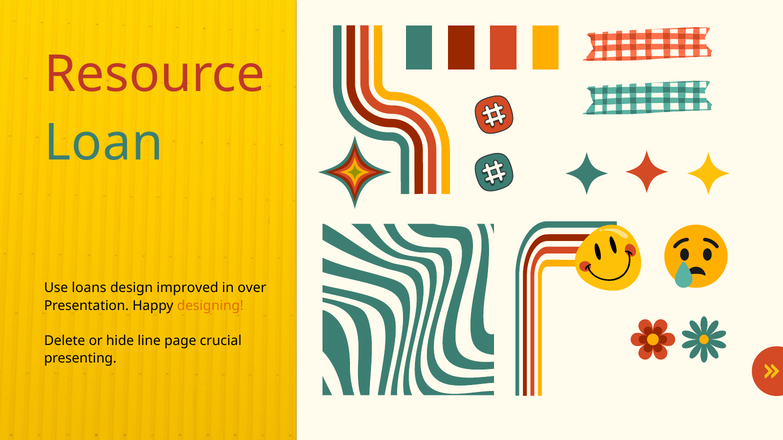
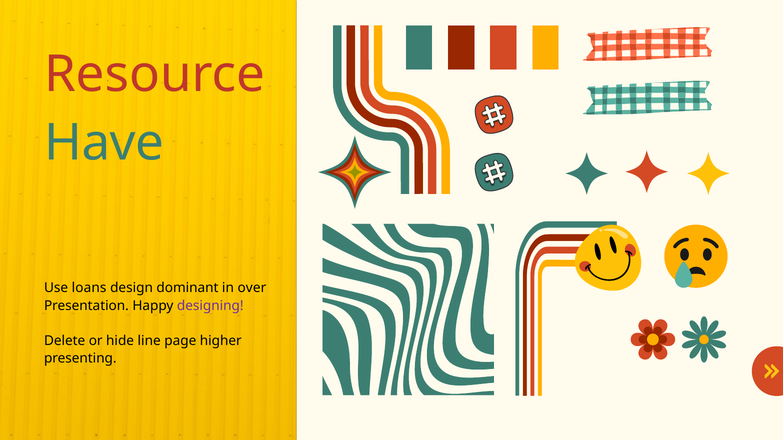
Loan: Loan -> Have (104, 143)
improved: improved -> dominant (187, 288)
designing colour: orange -> purple (210, 306)
crucial: crucial -> higher (221, 341)
